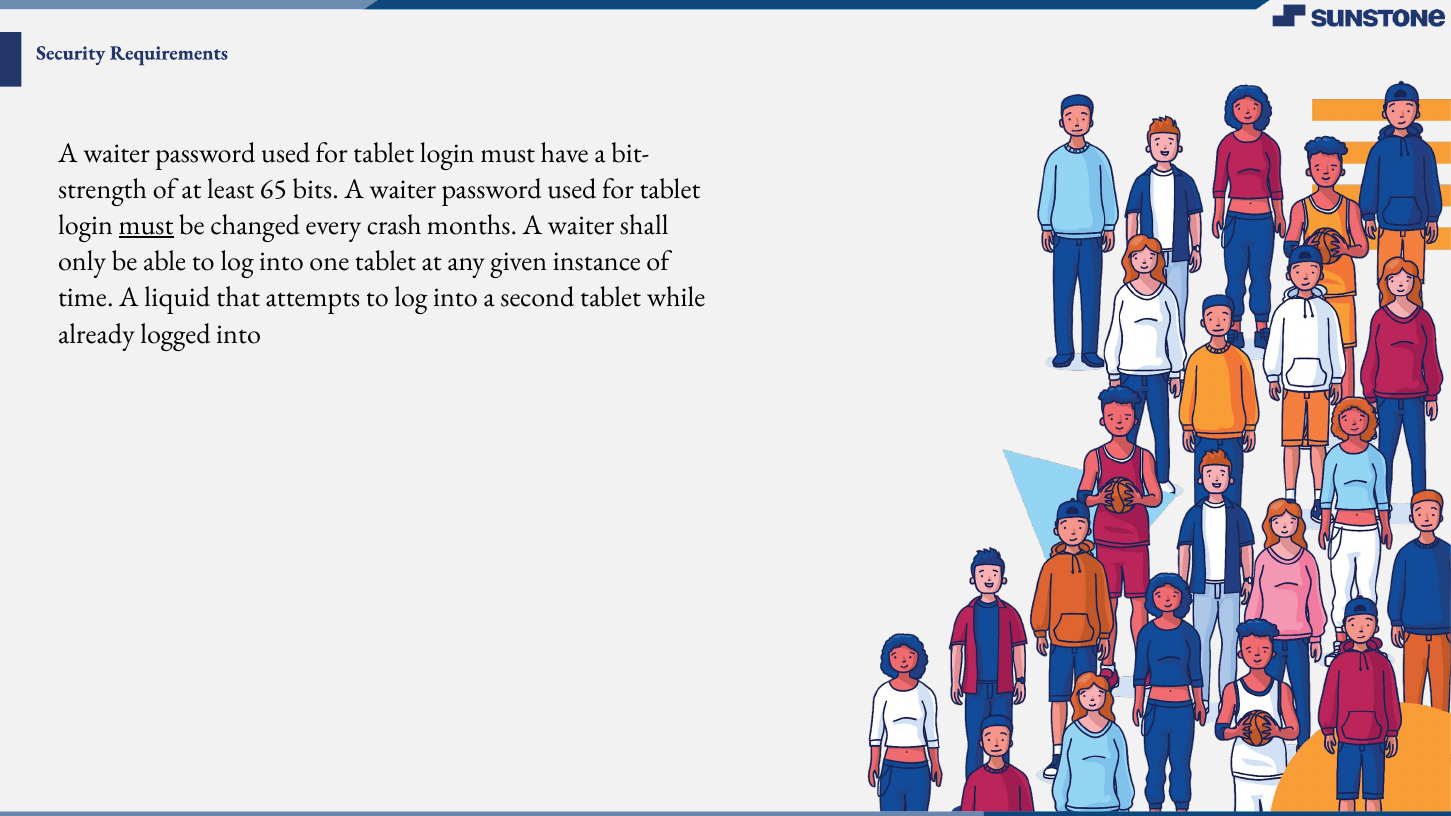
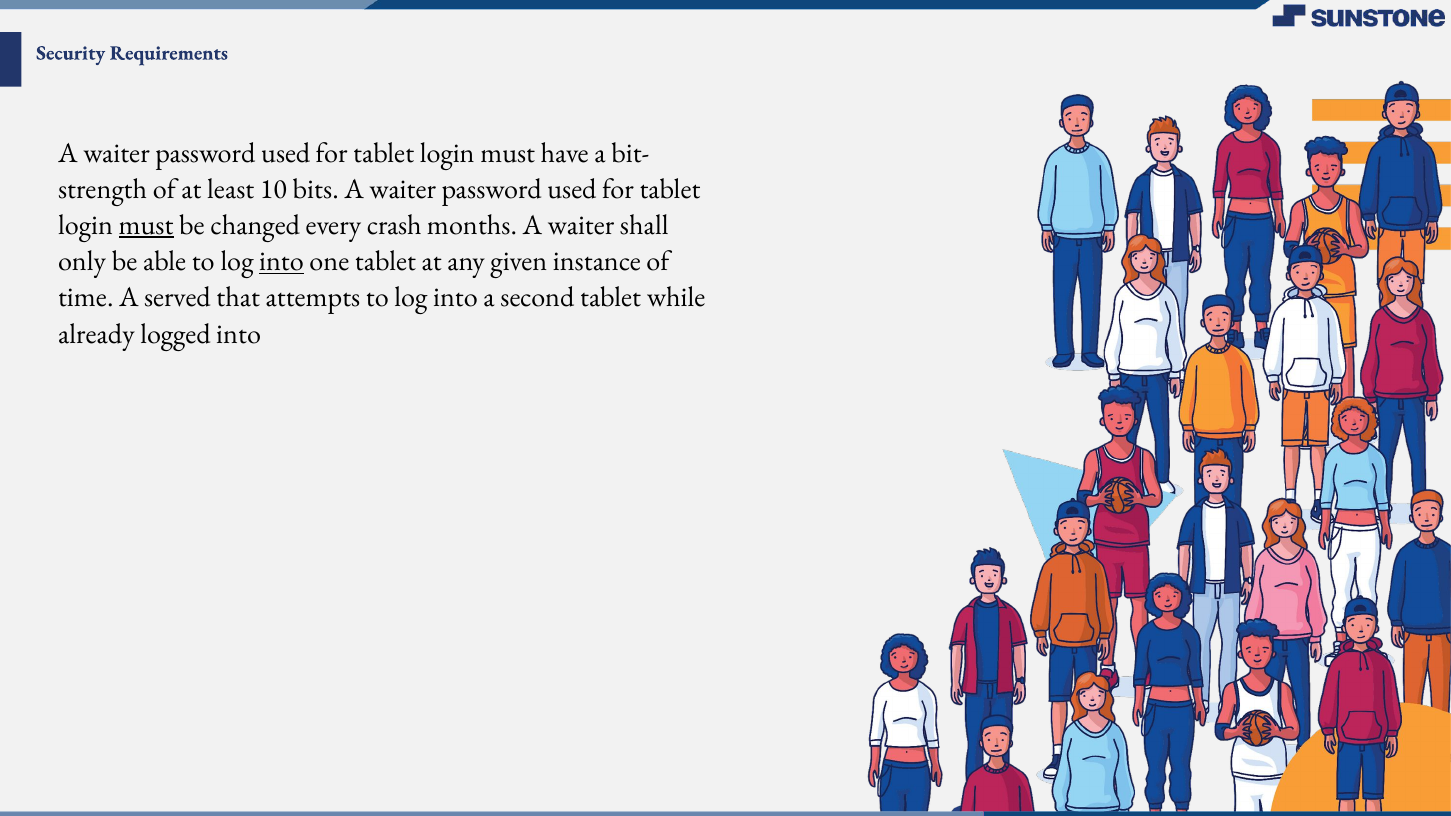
65: 65 -> 10 (273, 189)
into underline: none -> present (281, 261)
liquid: liquid -> served (177, 298)
